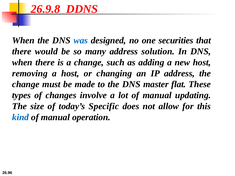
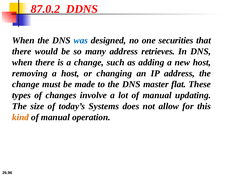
26.9.8: 26.9.8 -> 87.0.2 (45, 9)
solution: solution -> retrieves (158, 52)
Specific: Specific -> Systems (104, 106)
kind colour: blue -> orange (20, 117)
